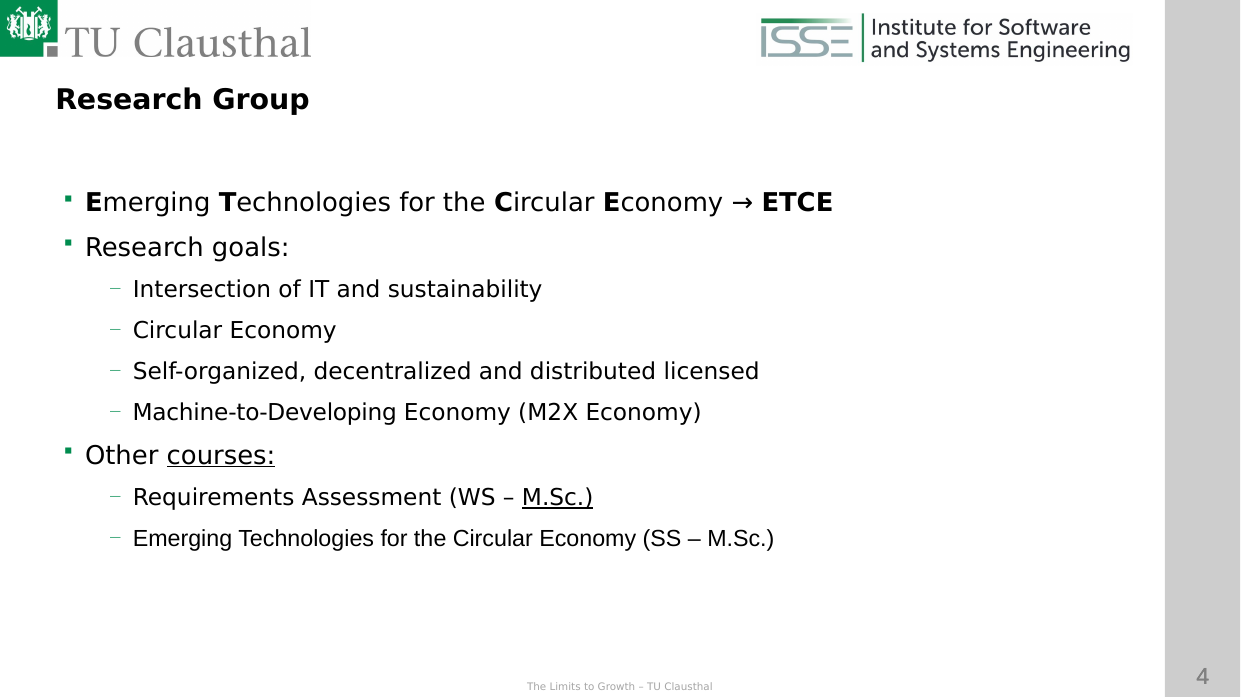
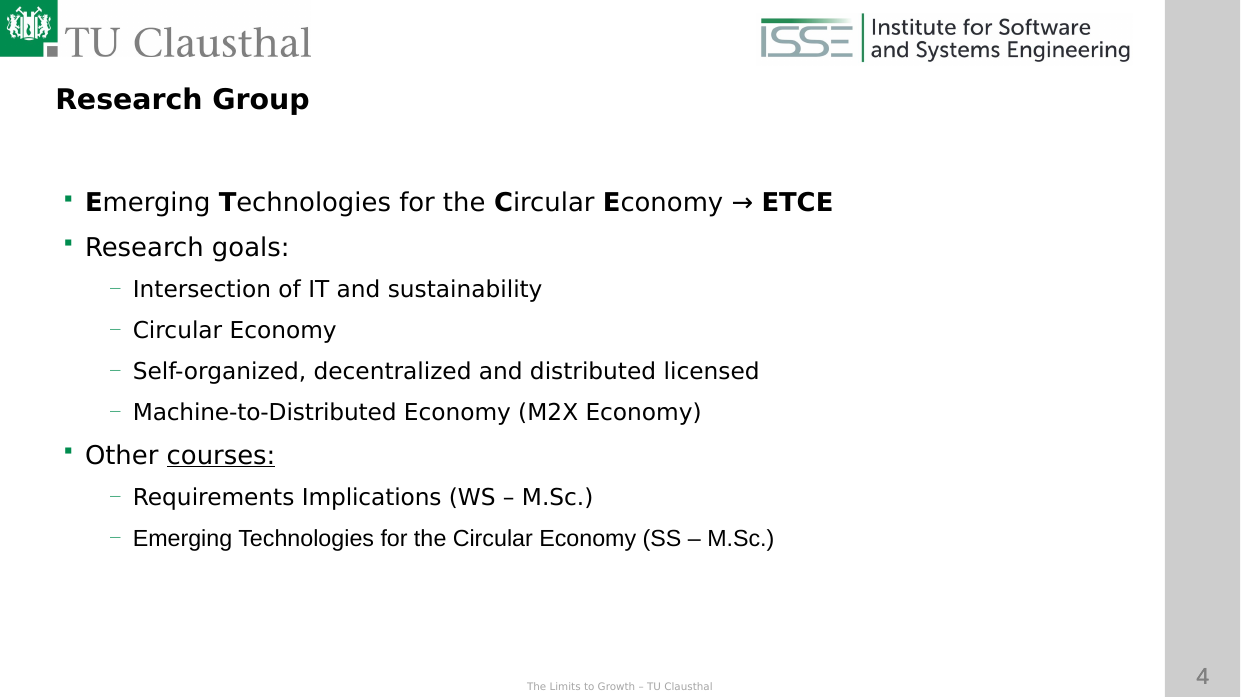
Machine-to-Developing: Machine-to-Developing -> Machine-to-Distributed (265, 413)
Assessment: Assessment -> Implications (372, 498)
M.Sc underline: present -> none (558, 498)
